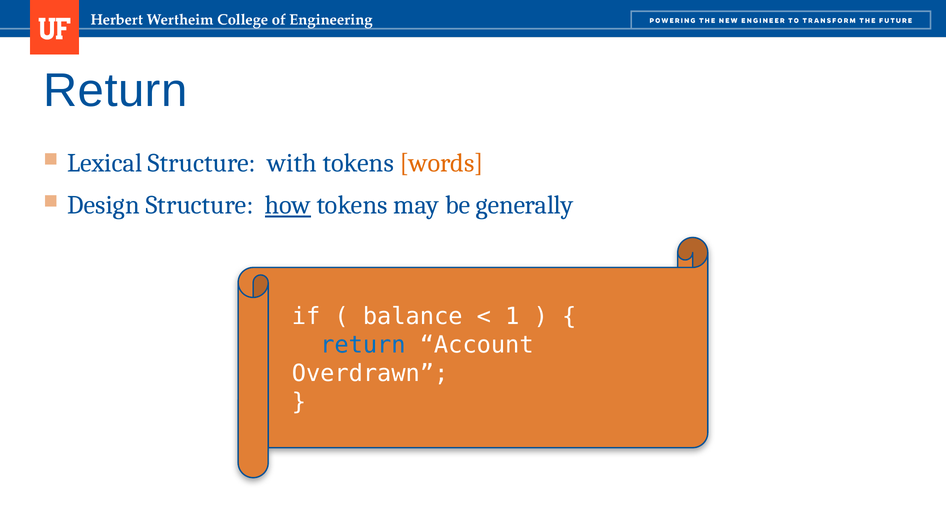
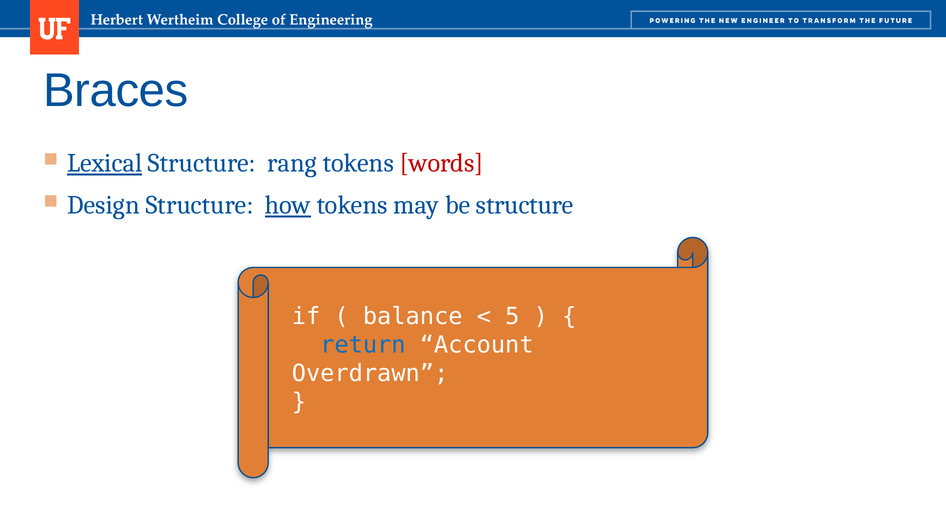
Return: Return -> Braces (116, 91)
Lexical underline: none -> present (105, 163)
with: with -> rang (292, 163)
words colour: orange -> red (442, 163)
be generally: generally -> structure (525, 205)
1: 1 -> 5 (512, 317)
